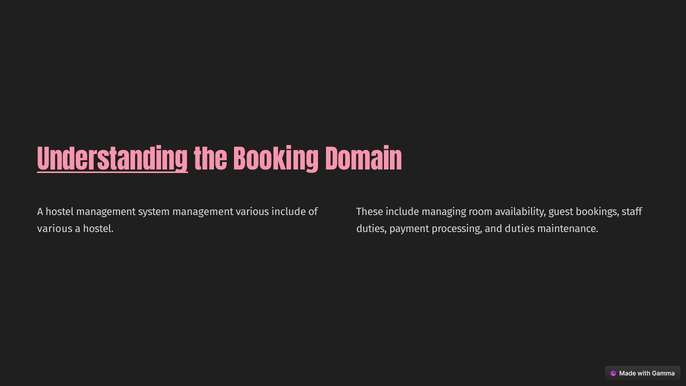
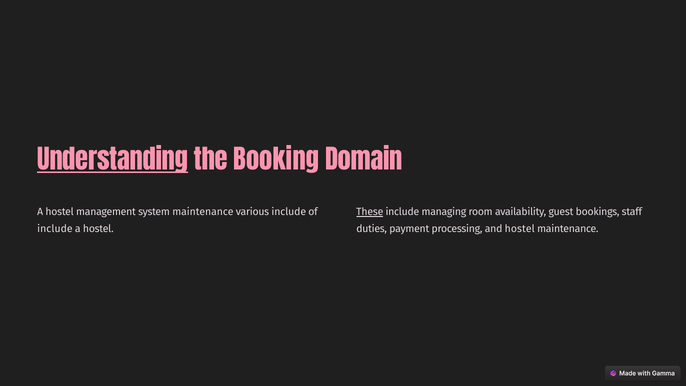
system management: management -> maintenance (203, 212)
These underline: none -> present (370, 212)
various: various -> include (55, 229)
and duties: duties -> hostel (520, 229)
